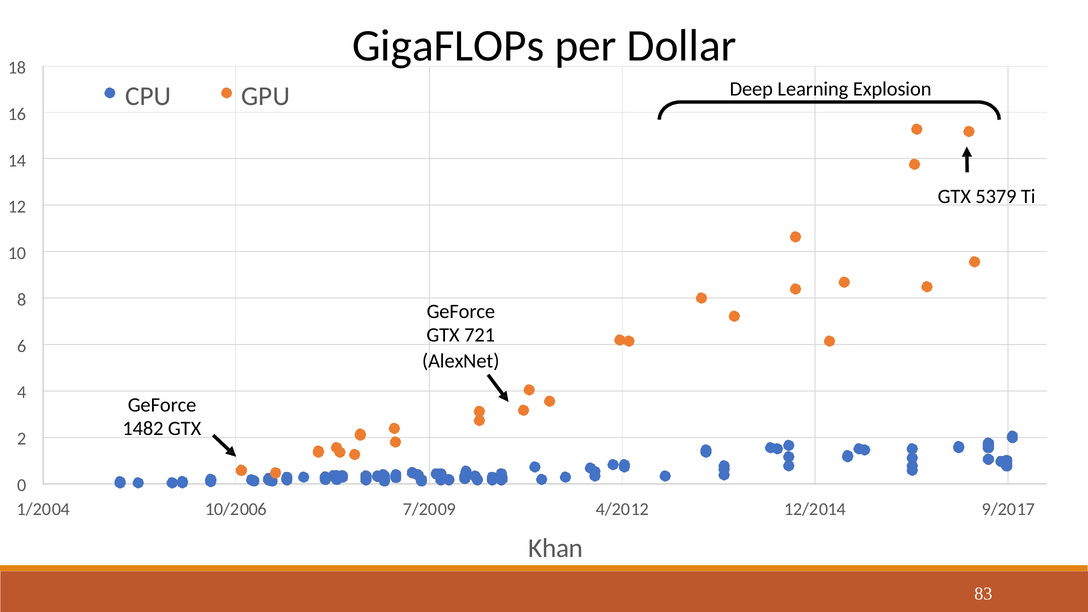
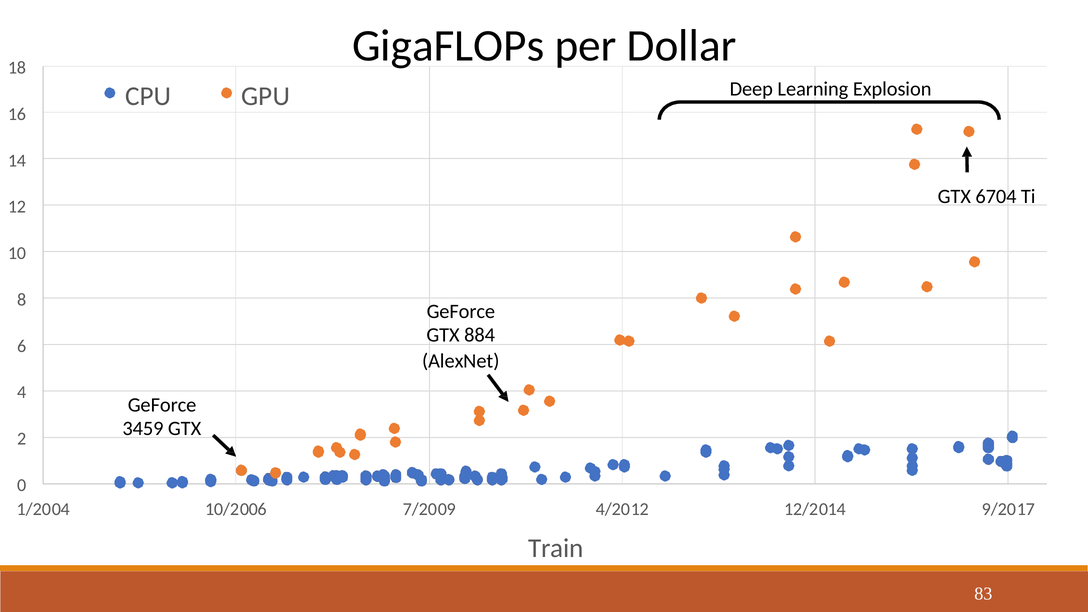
5379: 5379 -> 6704 (996, 196)
721: 721 -> 884 (480, 335)
1482: 1482 -> 3459 (143, 429)
Khan: Khan -> Train (556, 548)
